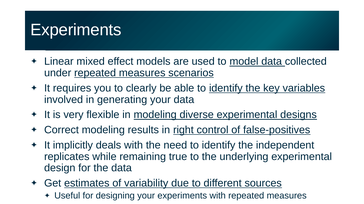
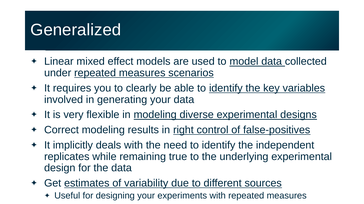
Experiments: Experiments -> Generalized (76, 30)
